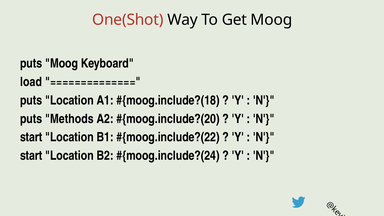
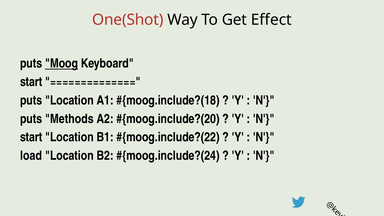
Get Moog: Moog -> Effect (271, 20)
Moog underline: none -> present (62, 64)
load: load -> start (31, 82)
start: start -> load (31, 156)
